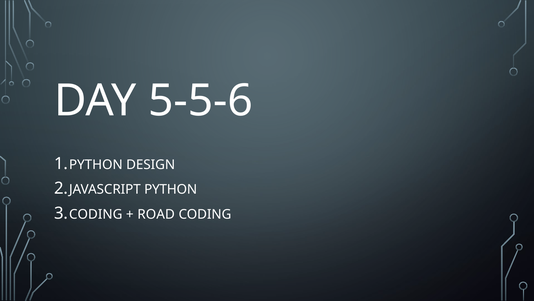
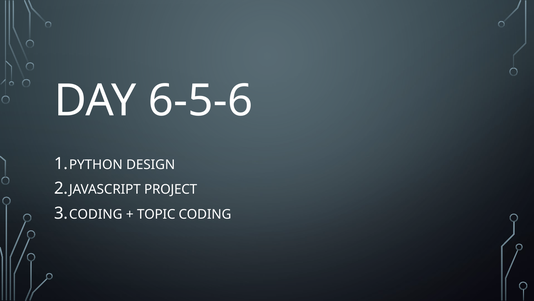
5-5-6: 5-5-6 -> 6-5-6 (201, 101)
JAVASCRIPT PYTHON: PYTHON -> PROJECT (171, 189)
ROAD: ROAD -> TOPIC (156, 214)
